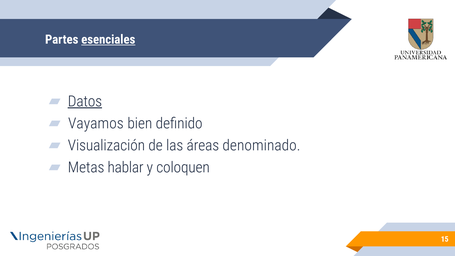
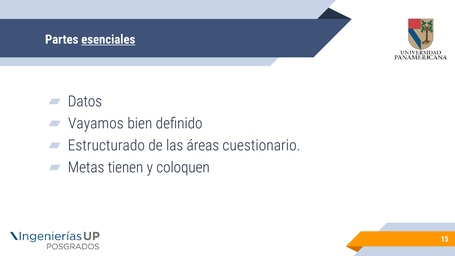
Datos underline: present -> none (85, 101)
Visualización: Visualización -> Estructurado (106, 145)
denominado: denominado -> cuestionario (261, 145)
hablar: hablar -> tienen (126, 167)
